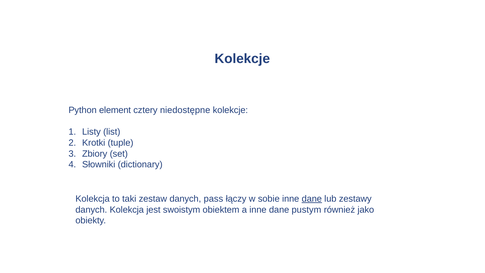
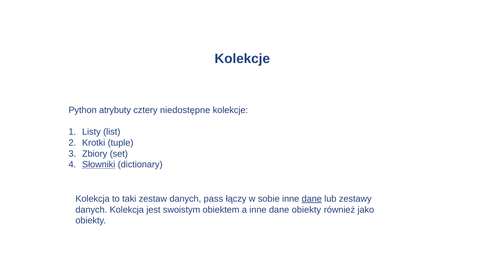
element: element -> atrybuty (115, 110)
Słowniki underline: none -> present (99, 164)
dane pustym: pustym -> obiekty (306, 210)
